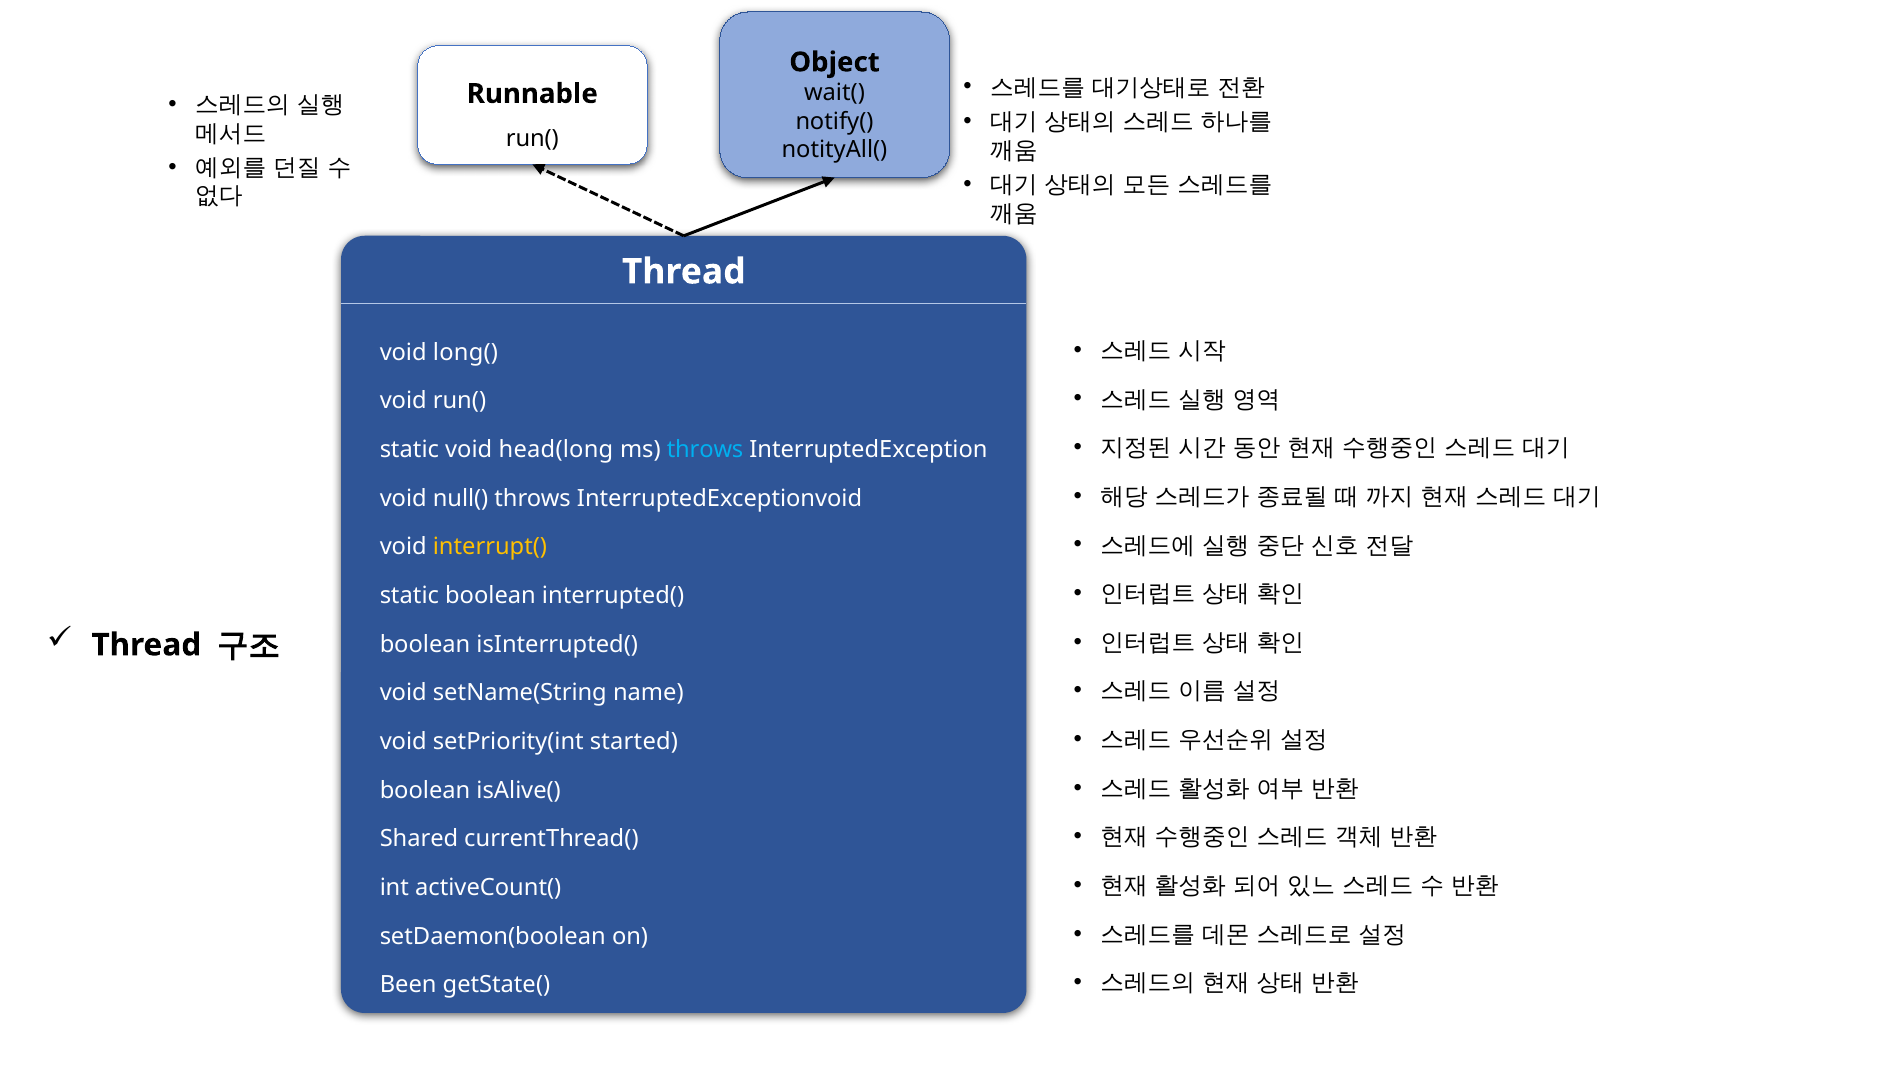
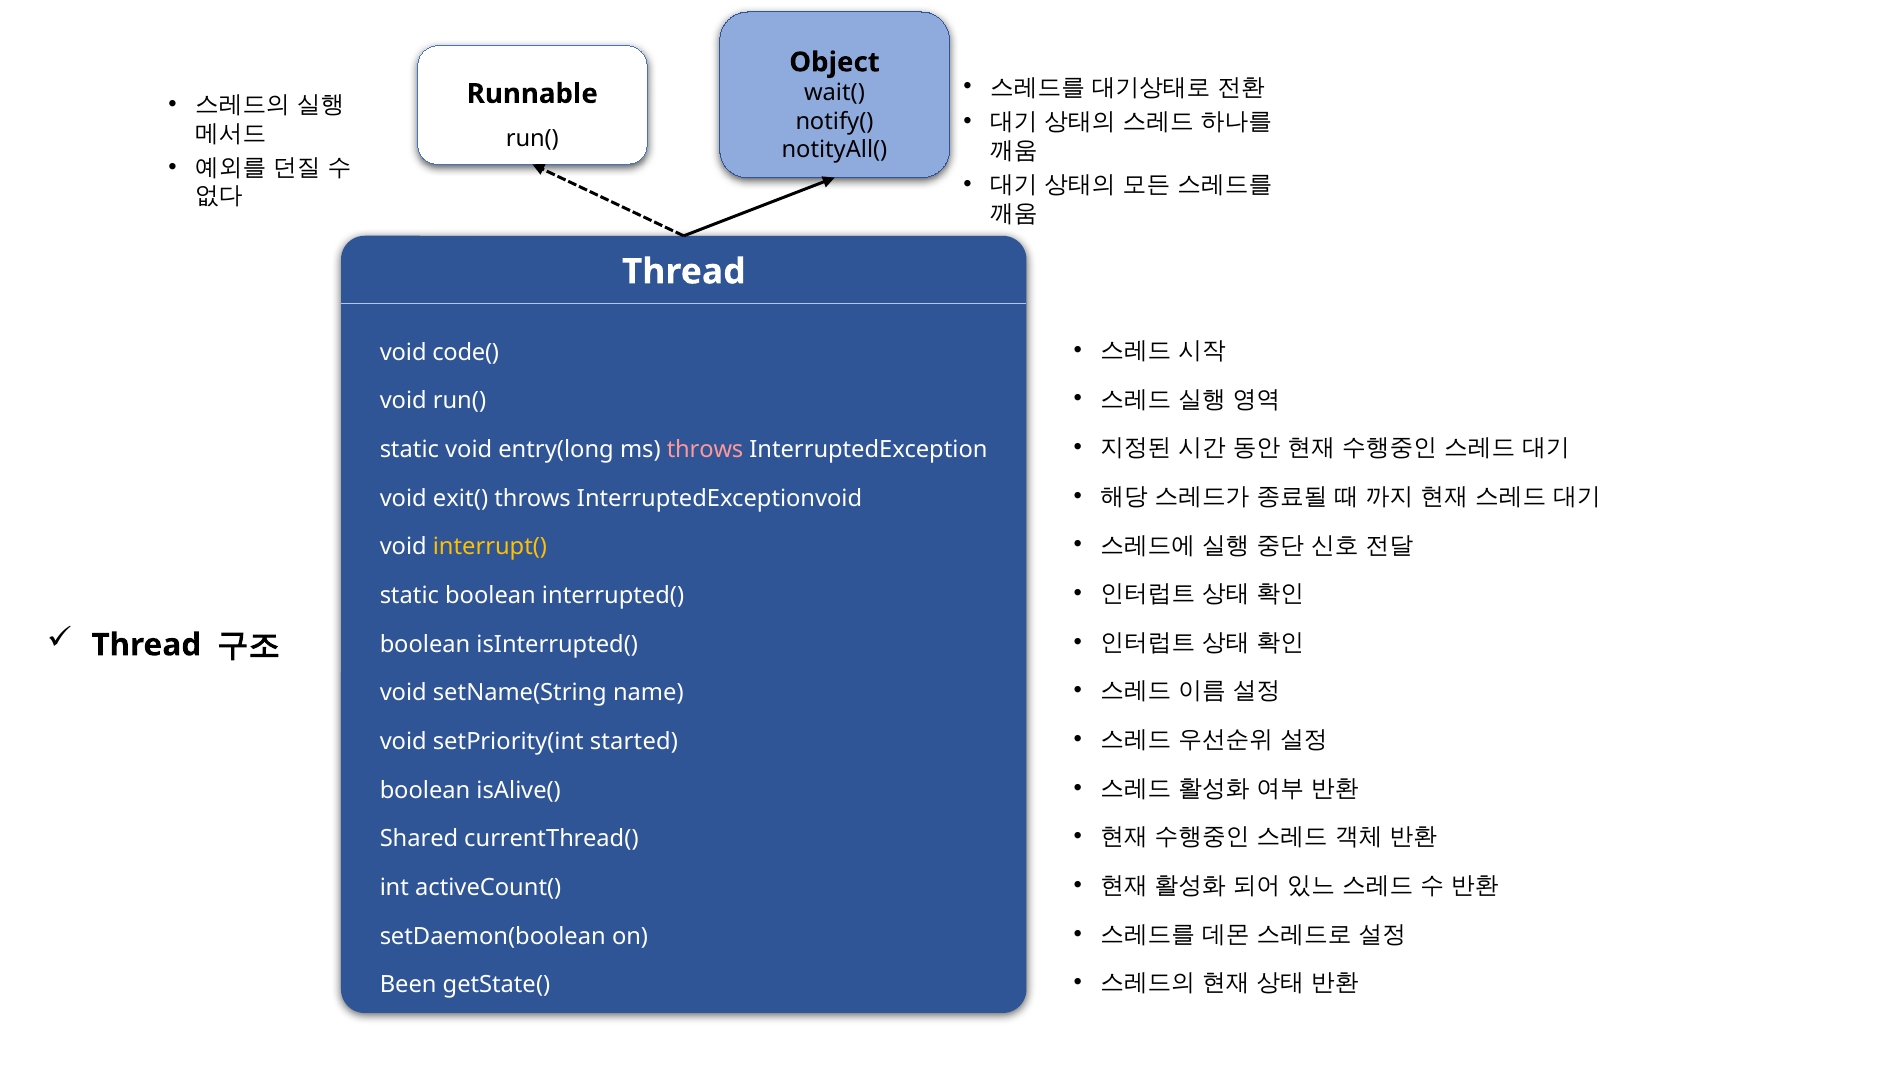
long(: long( -> code( (466, 352)
head(long: head(long -> entry(long (556, 450)
throws colour: light blue -> pink (705, 450)
null(: null( -> exit( (461, 498)
